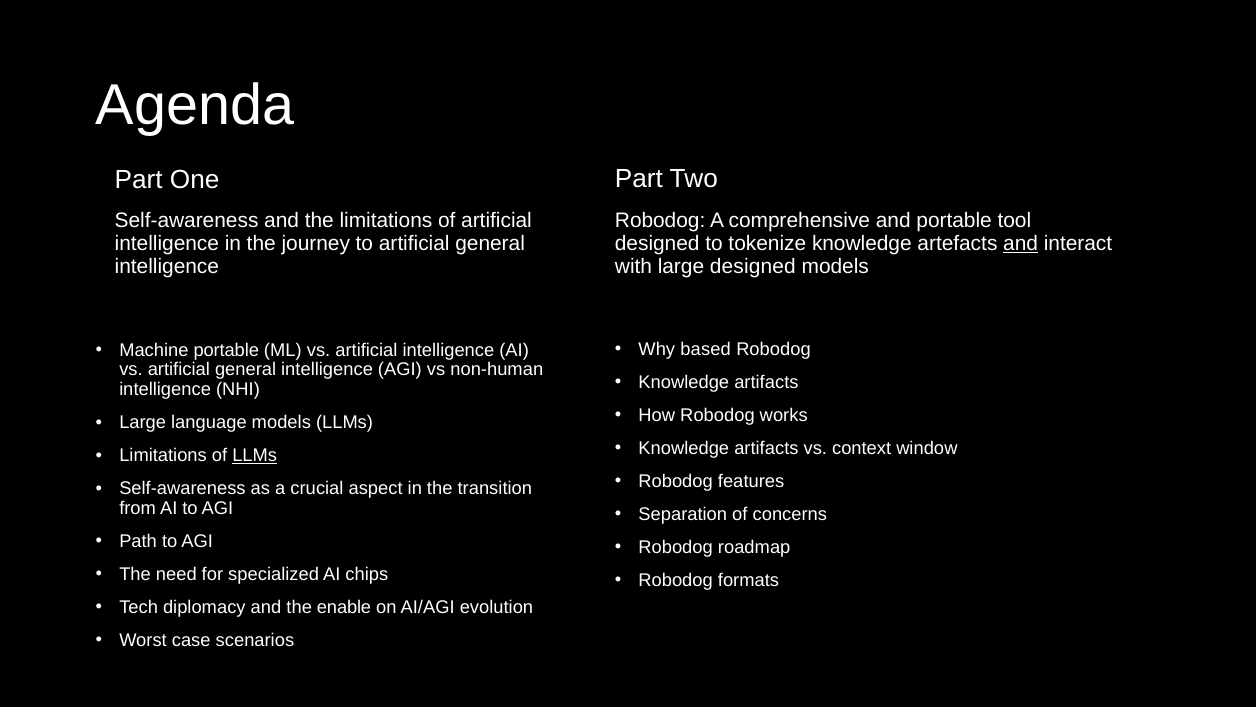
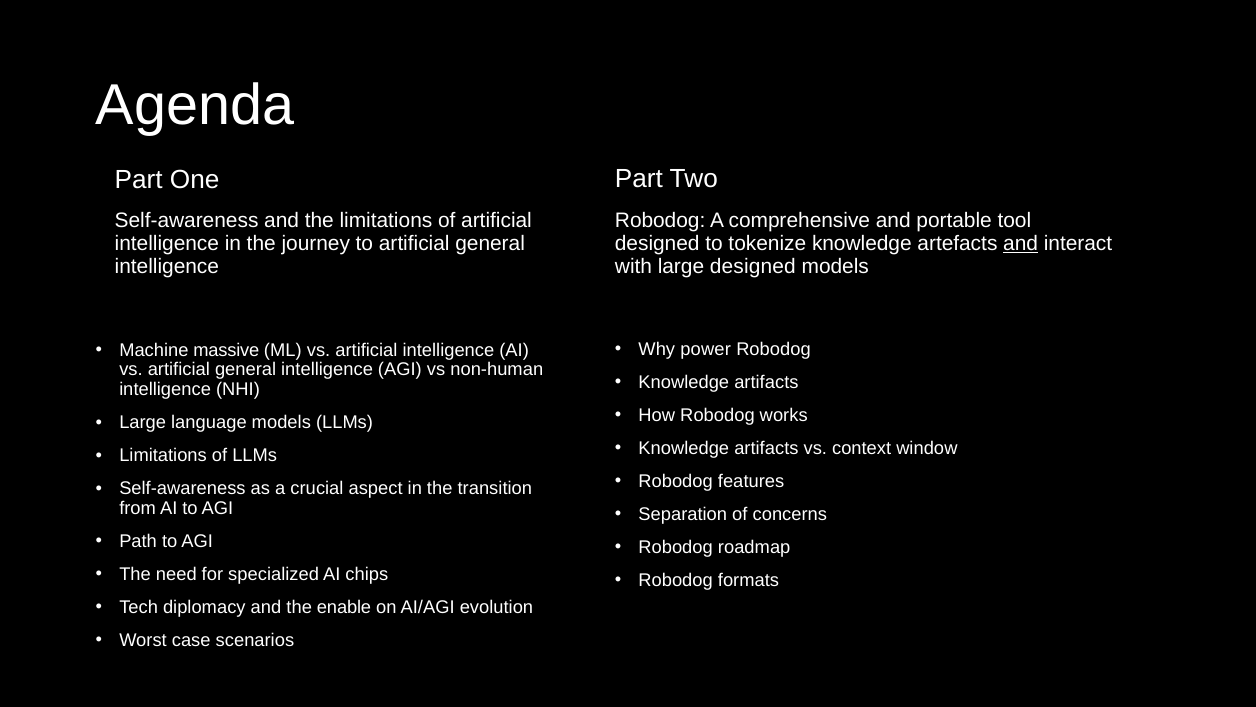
based: based -> power (706, 349)
Machine portable: portable -> massive (226, 350)
LLMs underline: present -> none (255, 455)
